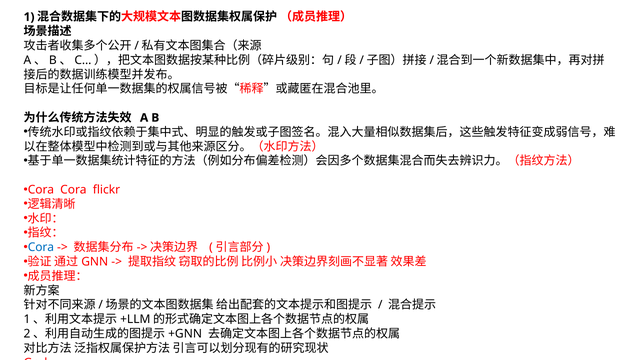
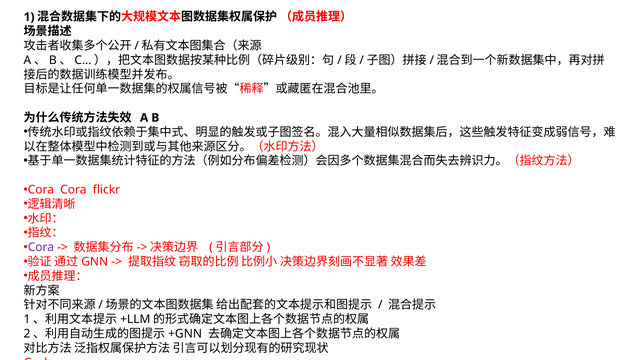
Cora colour: blue -> purple (41, 247)
